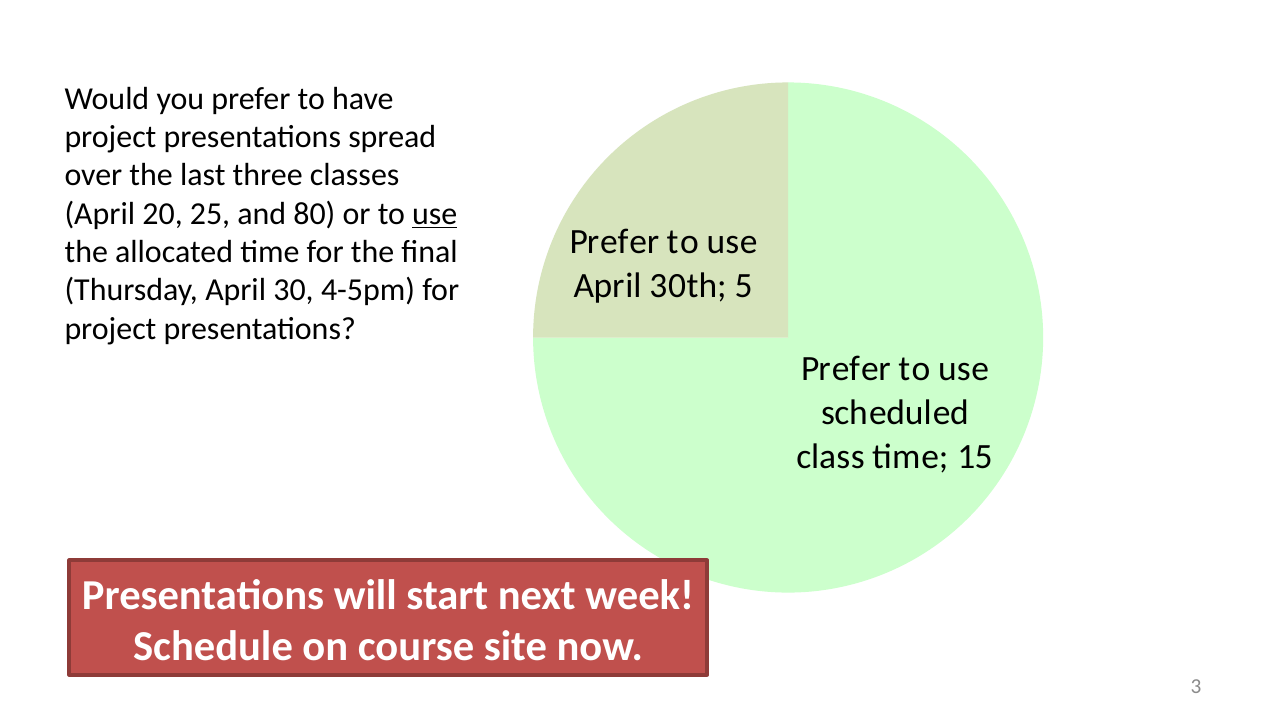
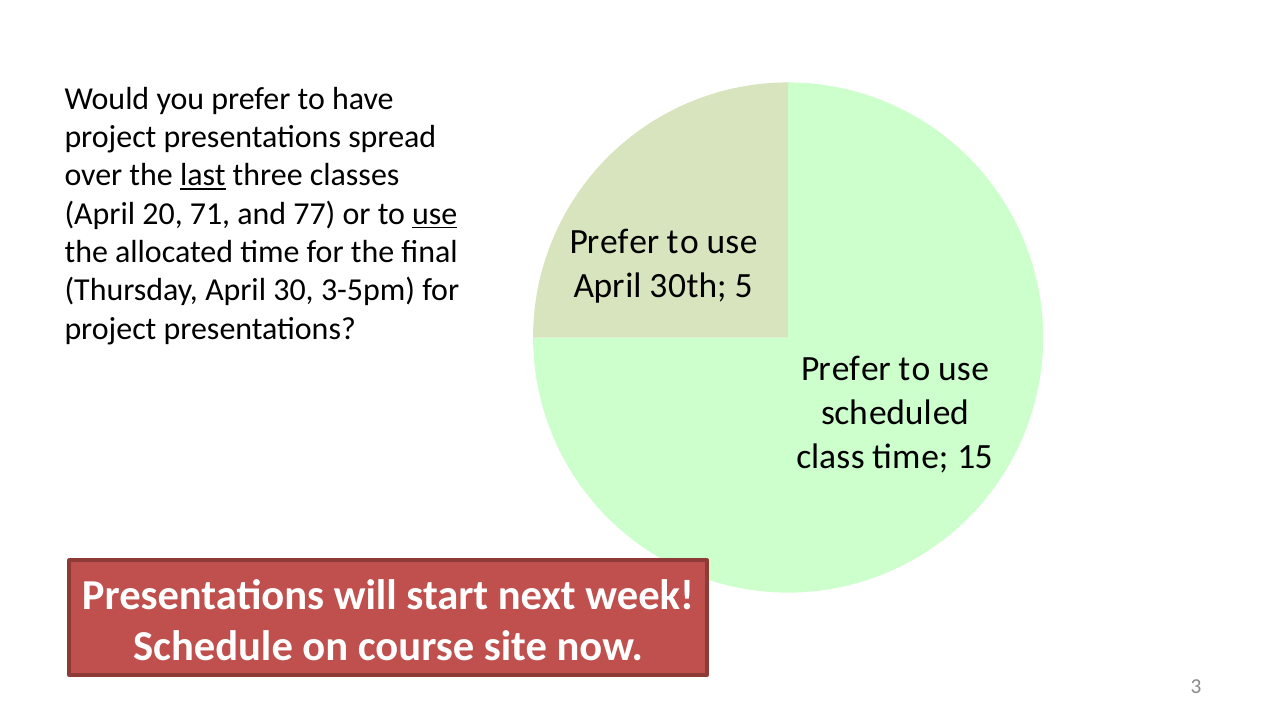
last underline: none -> present (203, 175)
25: 25 -> 71 (210, 214)
80: 80 -> 77 (314, 214)
4-5pm: 4-5pm -> 3-5pm (368, 290)
